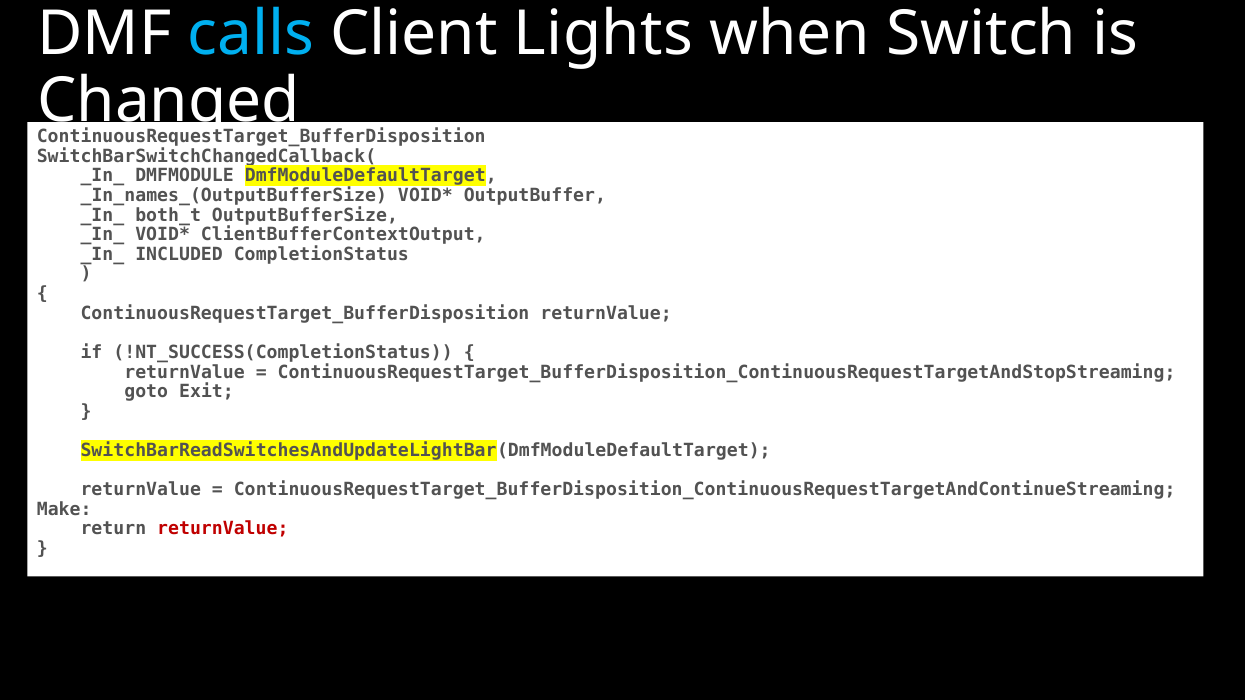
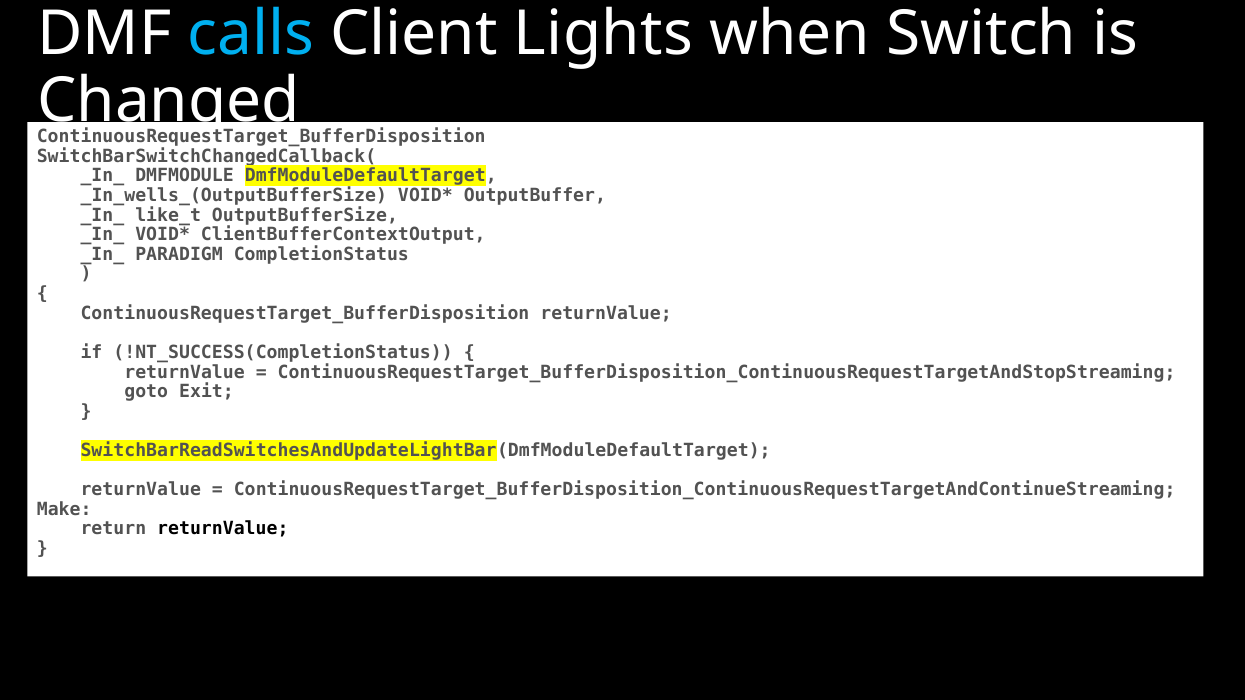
_In_names_(OutputBufferSize: _In_names_(OutputBufferSize -> _In_wells_(OutputBufferSize (234, 196)
both_t: both_t -> like_t (168, 215)
INCLUDED: INCLUDED -> PARADIGM (179, 254)
returnValue colour: red -> black (223, 529)
